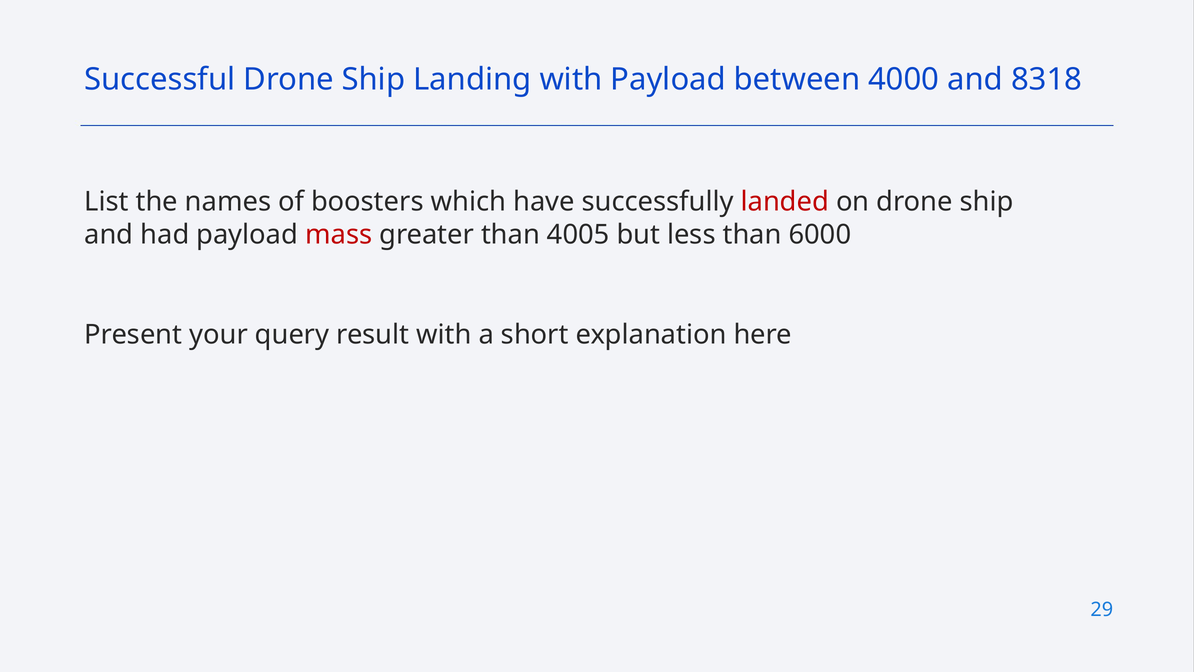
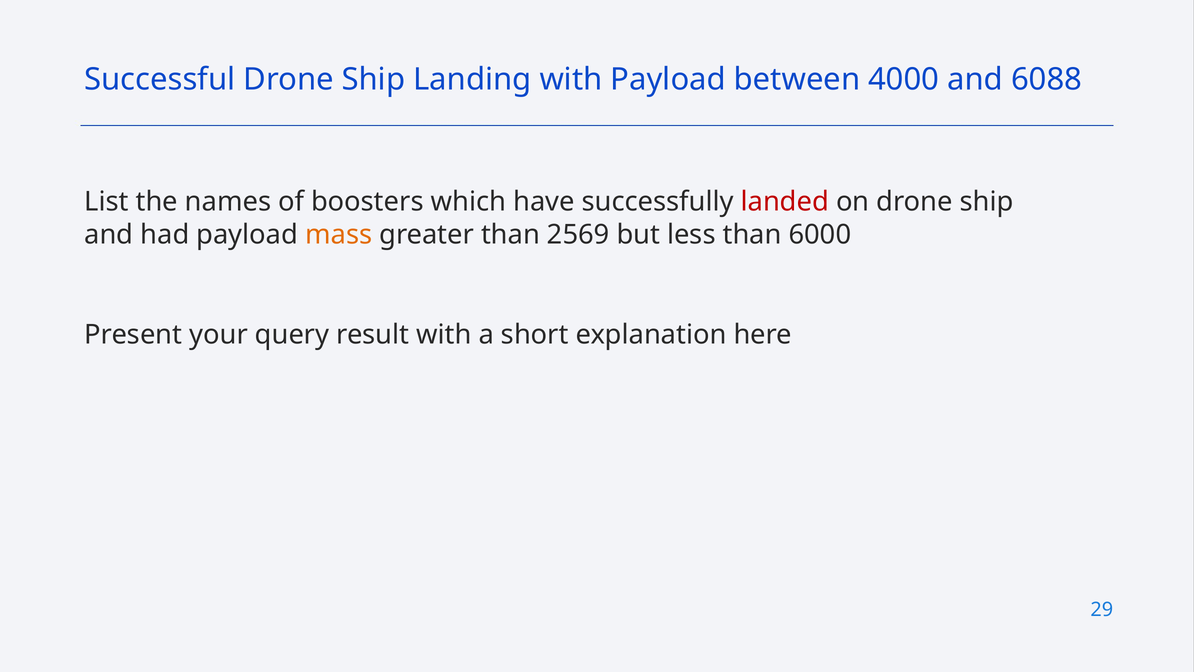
8318: 8318 -> 6088 (1047, 79)
mass colour: red -> orange (339, 234)
4005: 4005 -> 2569 (578, 234)
